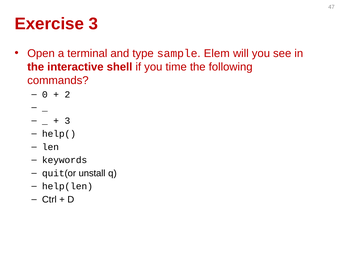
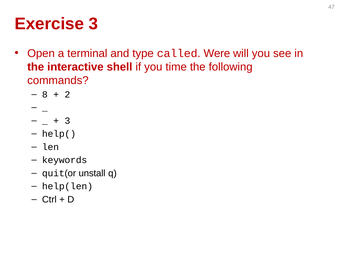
sample: sample -> called (177, 53)
Elem: Elem -> Were (217, 53)
0: 0 -> 8 (45, 95)
